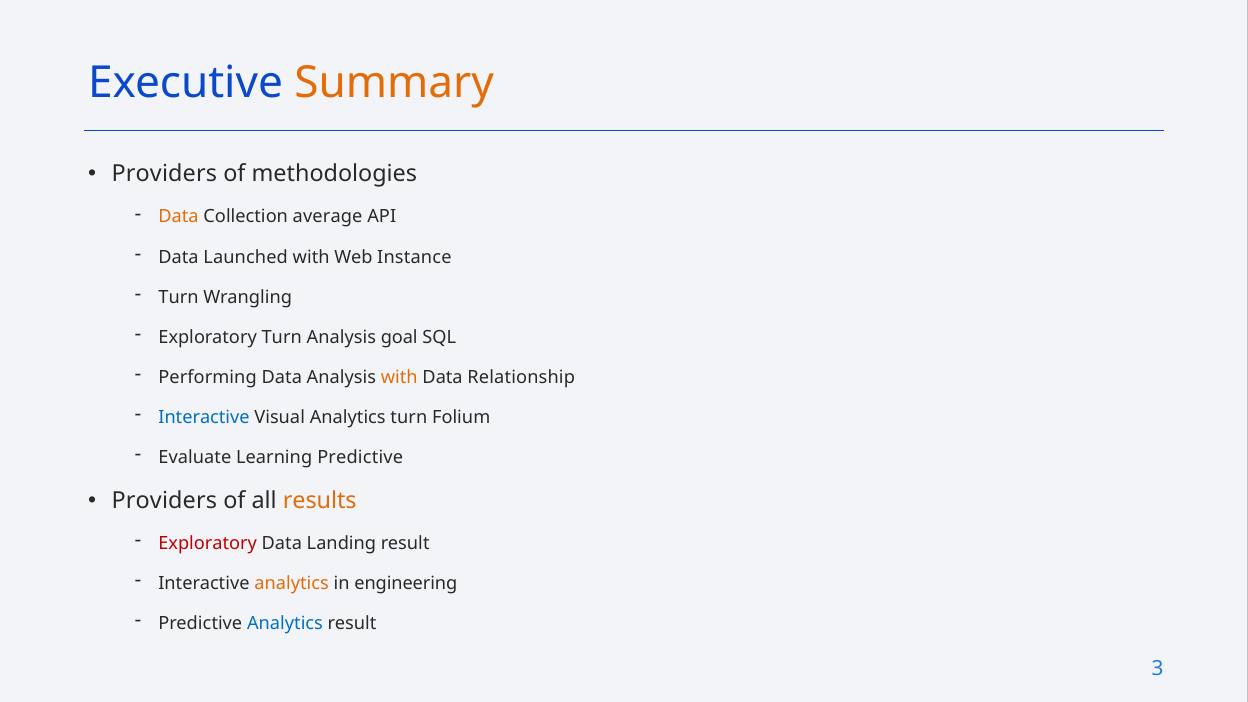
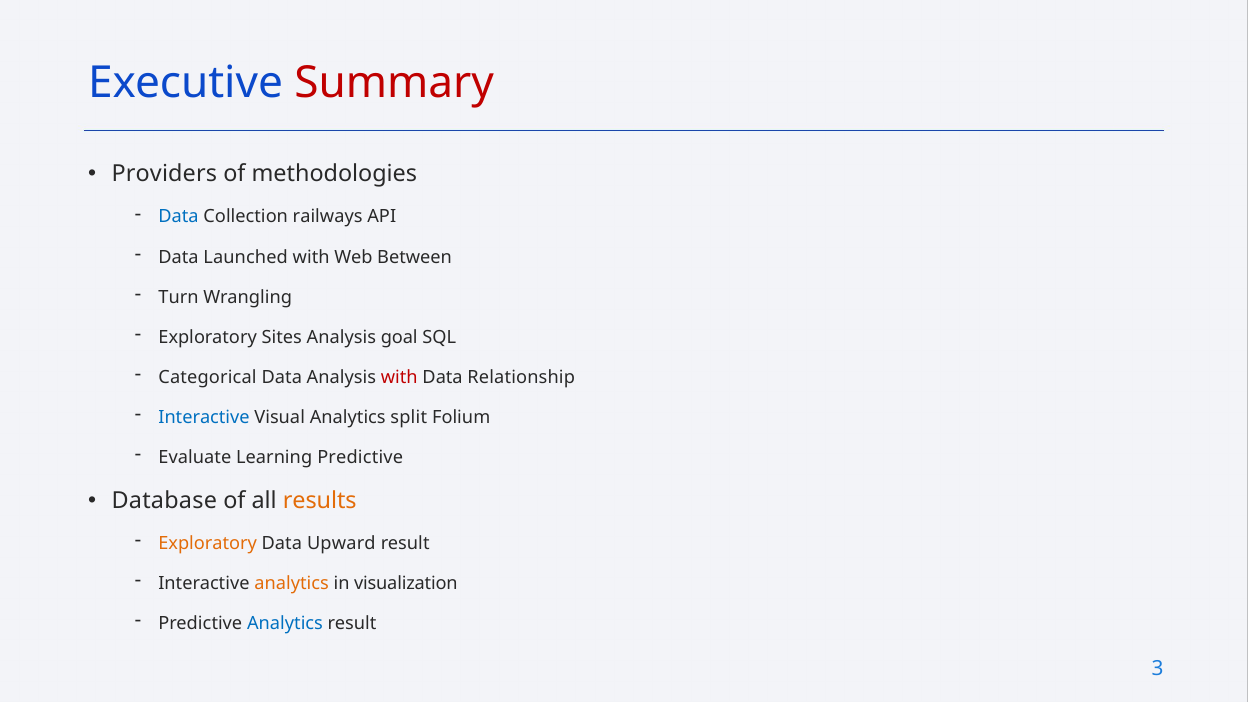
Summary colour: orange -> red (394, 83)
Data colour: orange -> blue (179, 217)
average: average -> railways (328, 217)
Instance: Instance -> Between (415, 257)
Exploratory Turn: Turn -> Sites (282, 337)
Performing: Performing -> Categorical (208, 377)
with colour: orange -> red (399, 377)
Analytics turn: turn -> split (409, 417)
Providers: Providers -> Database (164, 501)
Exploratory colour: red -> orange (208, 544)
Landing: Landing -> Upward (341, 544)
engineering: engineering -> visualization (406, 584)
